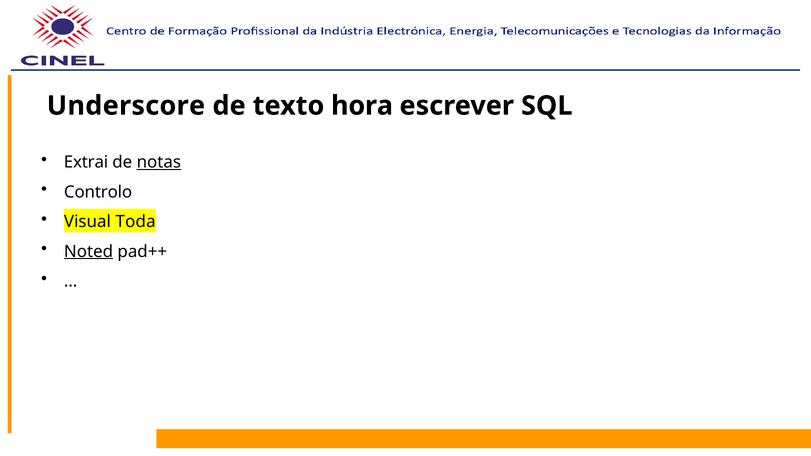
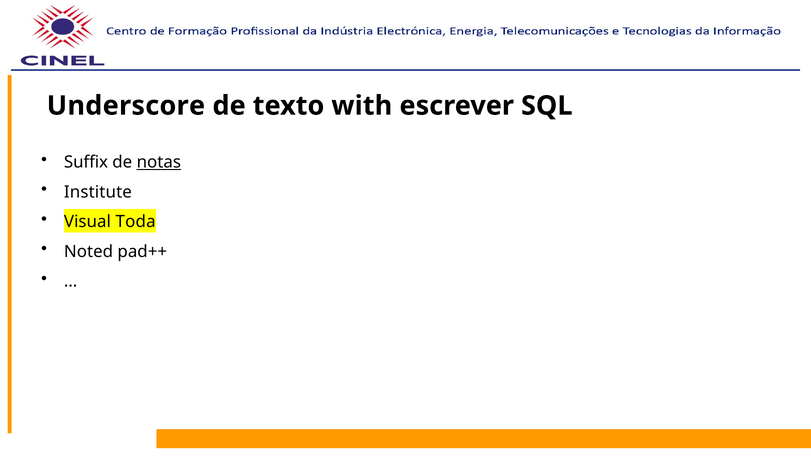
hora: hora -> with (362, 106)
Extrai: Extrai -> Suffix (86, 162)
Controlo: Controlo -> Institute (98, 192)
Noted underline: present -> none (89, 252)
